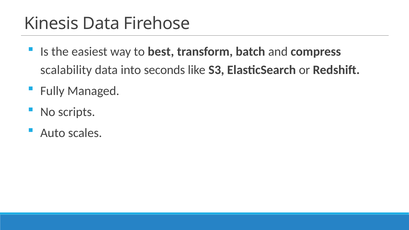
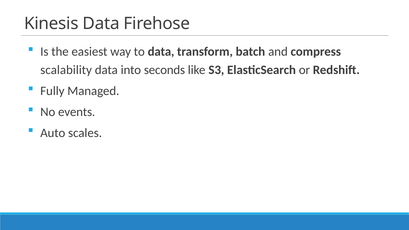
to best: best -> data (161, 52)
scripts: scripts -> events (77, 112)
